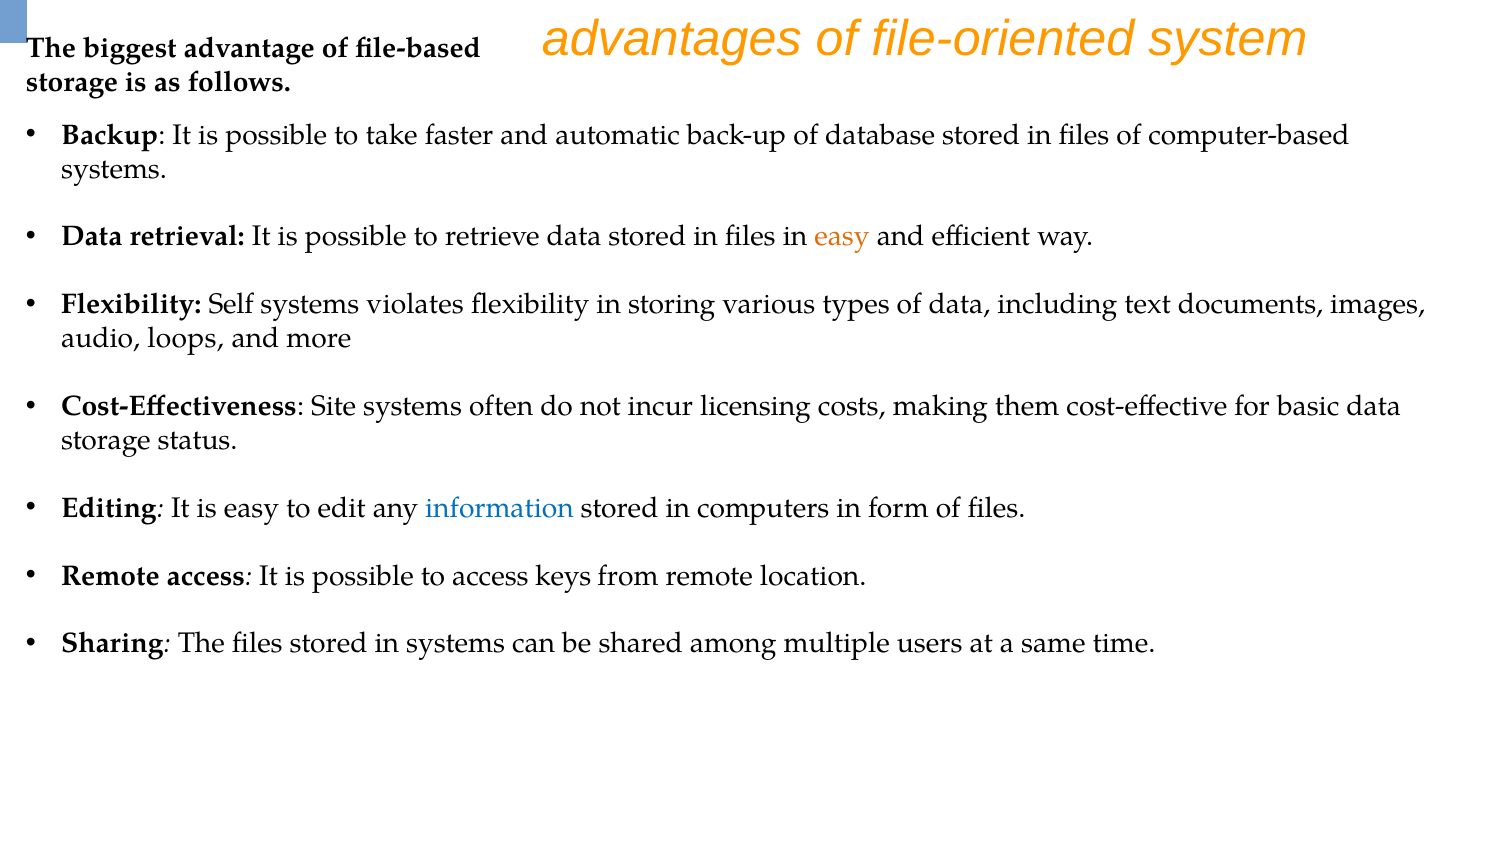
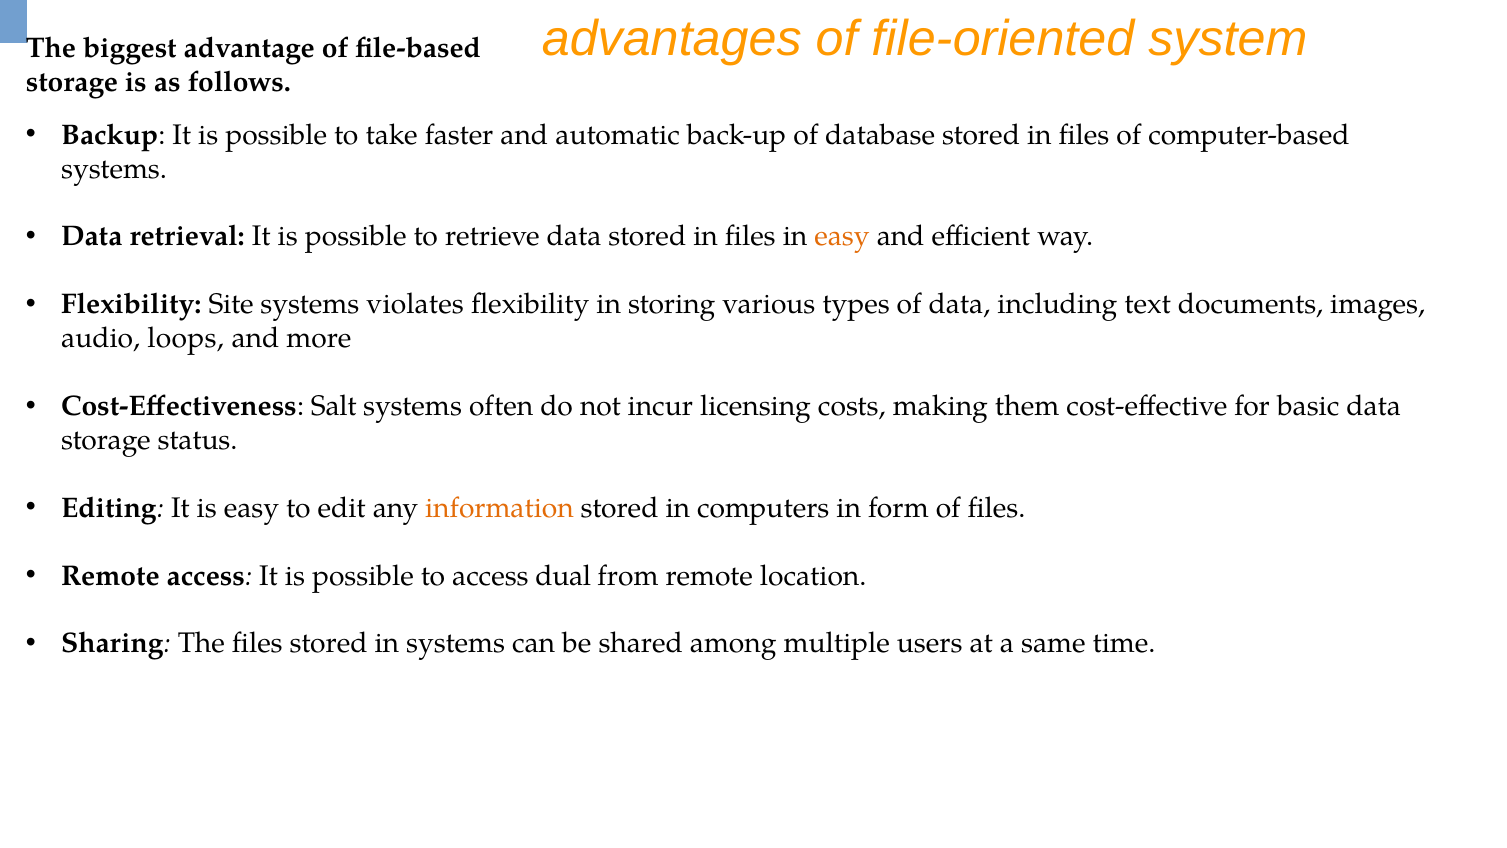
Self: Self -> Site (231, 304)
Site: Site -> Salt (334, 406)
information colour: blue -> orange (499, 508)
keys: keys -> dual (563, 576)
